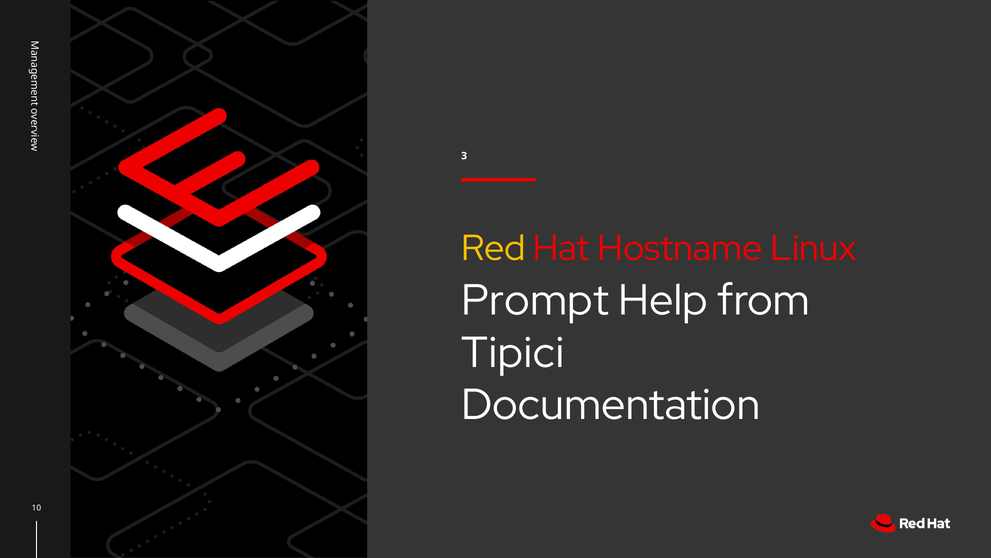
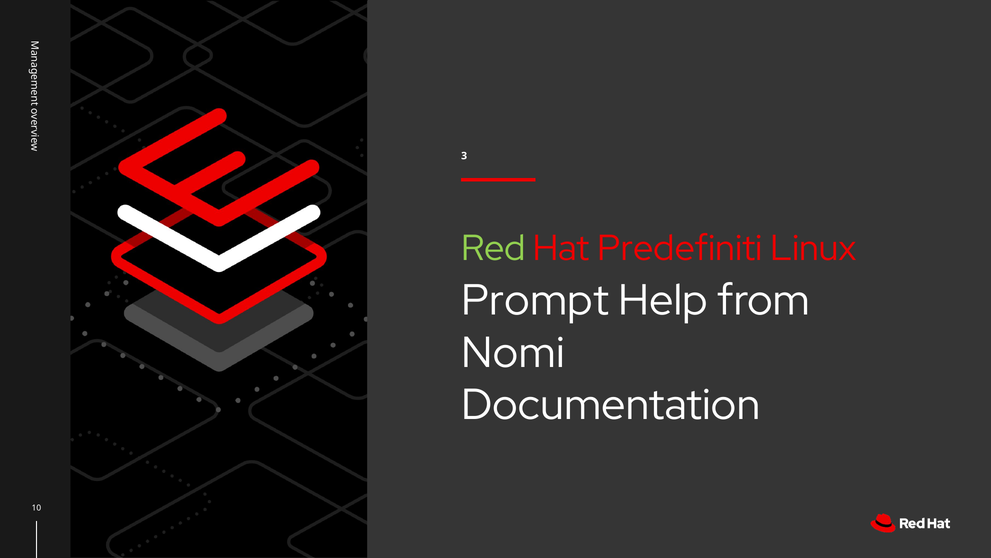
Red colour: yellow -> light green (493, 248)
Hostname: Hostname -> Predefiniti (680, 248)
Tipici: Tipici -> Nomi (513, 352)
